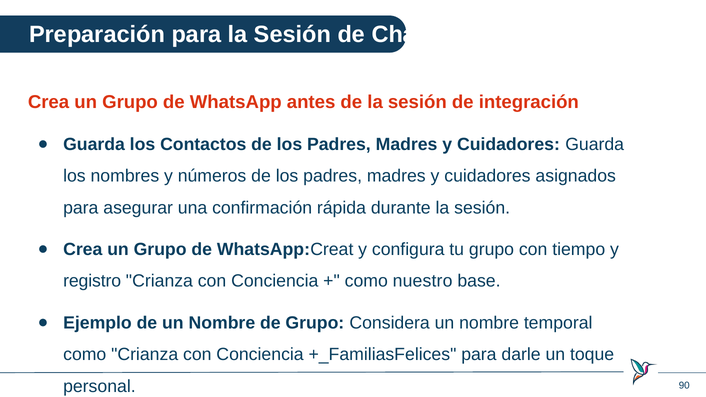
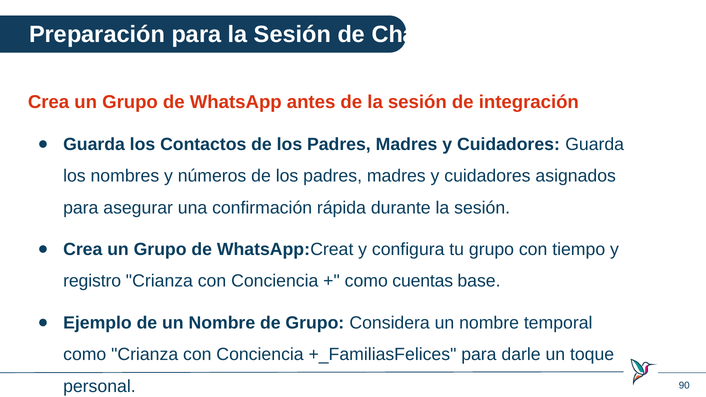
nuestro: nuestro -> cuentas (423, 281)
